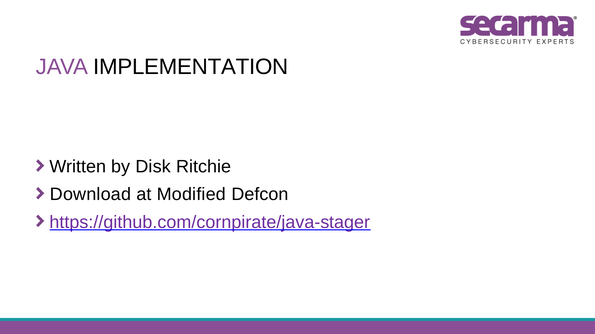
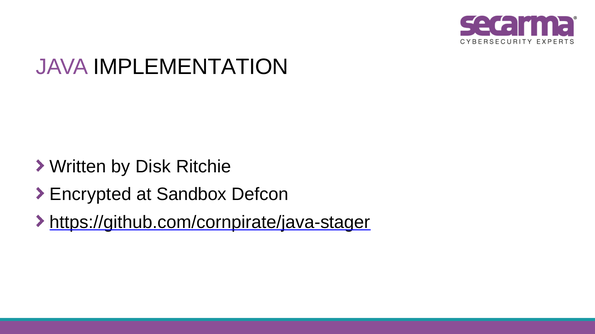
Download: Download -> Encrypted (91, 195)
Modified: Modified -> Sandbox (192, 195)
https://github.com/cornpirate/java-stager colour: purple -> black (210, 223)
